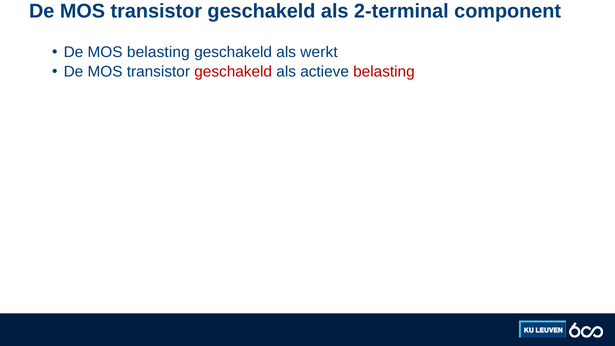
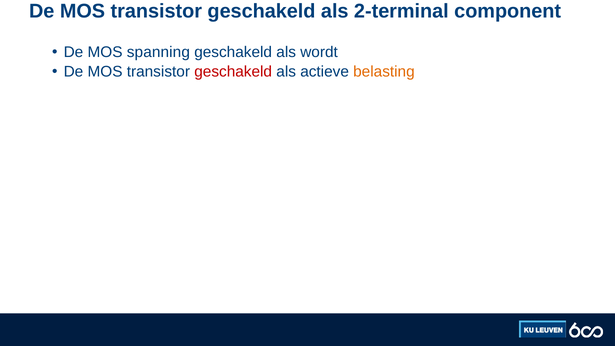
MOS belasting: belasting -> spanning (158, 52)
werkt: werkt -> wordt (319, 52)
belasting colour: red -> orange (384, 72)
